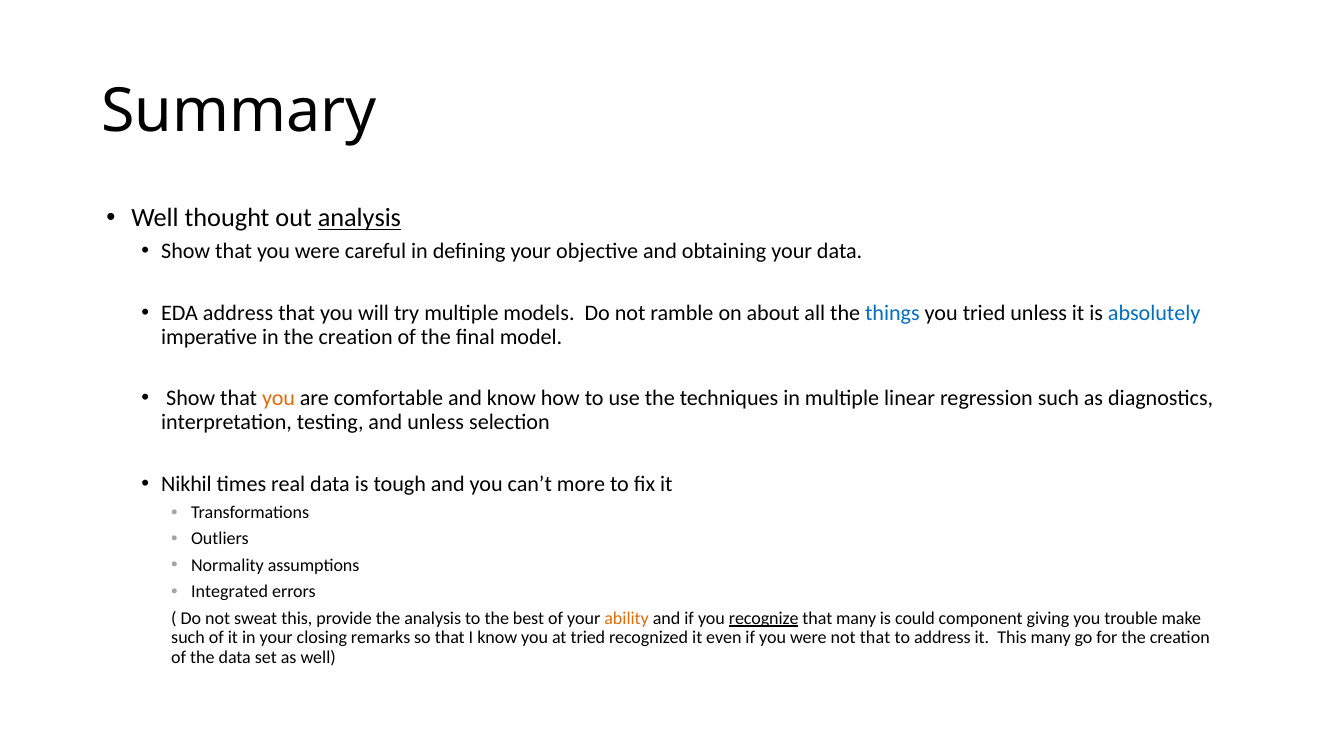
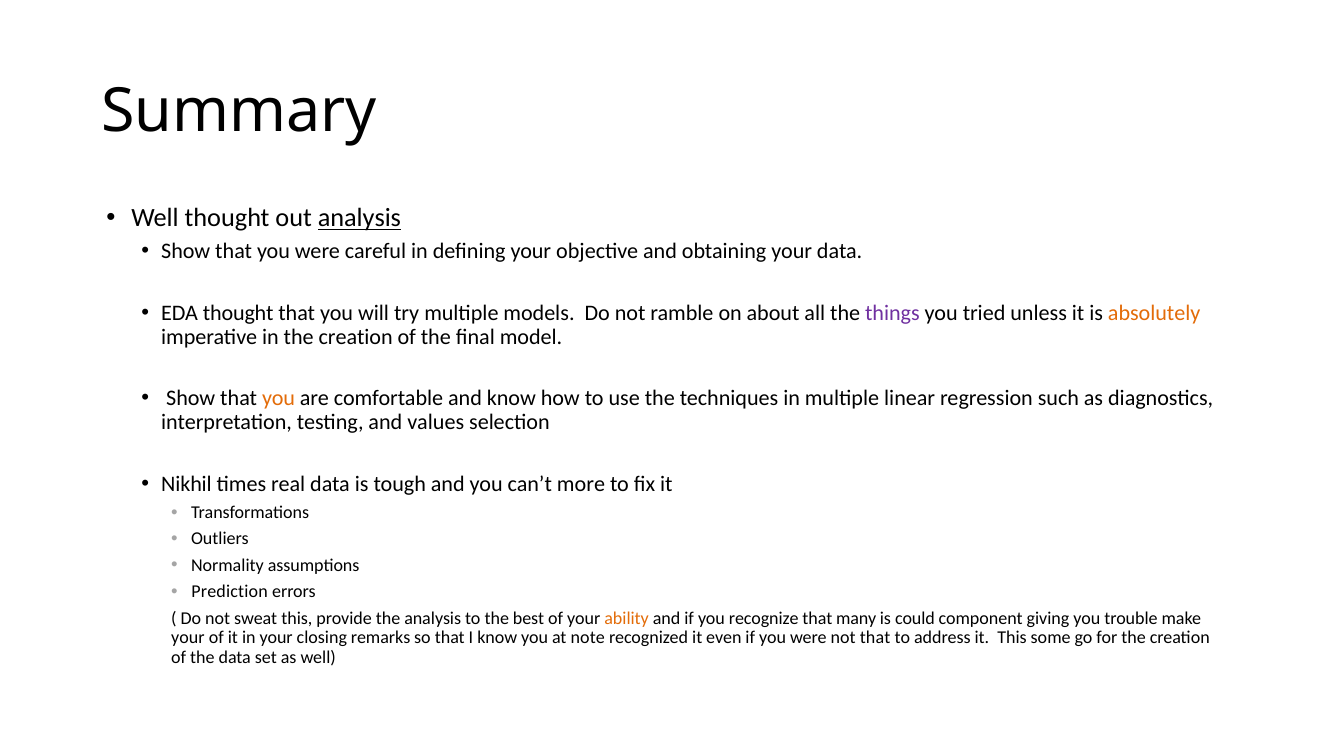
EDA address: address -> thought (238, 313)
things colour: blue -> purple (892, 313)
absolutely colour: blue -> orange (1154, 313)
and unless: unless -> values (436, 422)
Integrated: Integrated -> Prediction (230, 592)
recognize underline: present -> none (764, 618)
such: such -> your (188, 638)
at tried: tried -> note (588, 638)
This many: many -> some (1051, 638)
